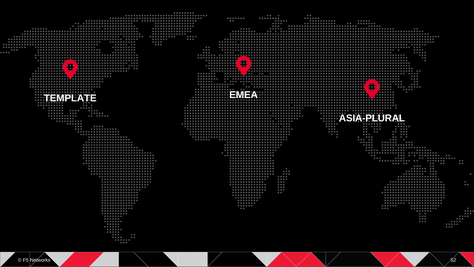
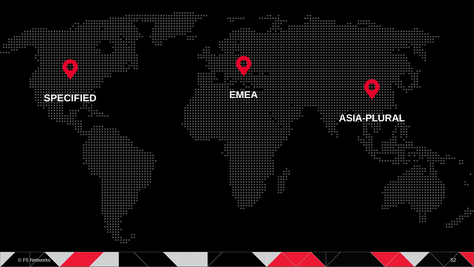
TEMPLATE: TEMPLATE -> SPECIFIED (70, 98)
